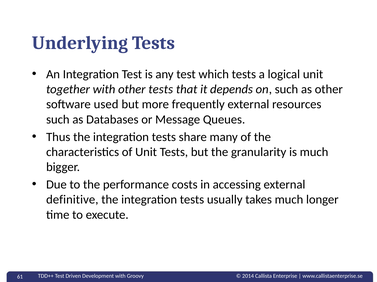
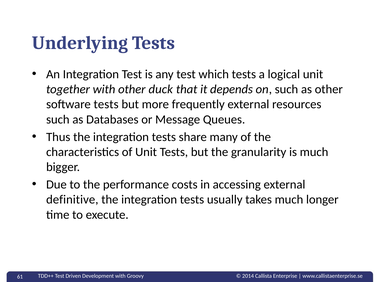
other tests: tests -> duck (161, 90)
software used: used -> tests (106, 105)
